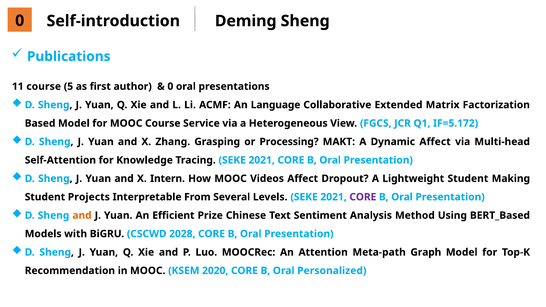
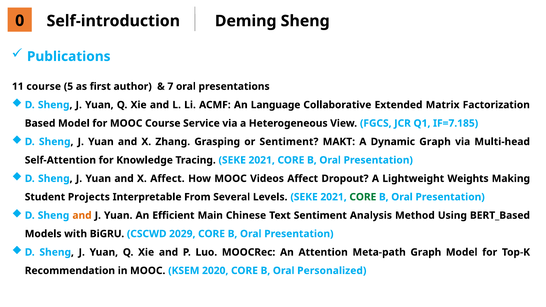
0: 0 -> 7 (170, 86)
IF=5.172: IF=5.172 -> IF=7.185 (456, 123)
or Processing: Processing -> Sentiment (289, 142)
Dynamic Affect: Affect -> Graph (435, 142)
X Intern: Intern -> Affect (167, 179)
Lightweight Student: Student -> Weights (468, 179)
CORE colour: purple -> green (363, 197)
Prize: Prize -> Main (210, 215)
2028: 2028 -> 2029 (182, 234)
